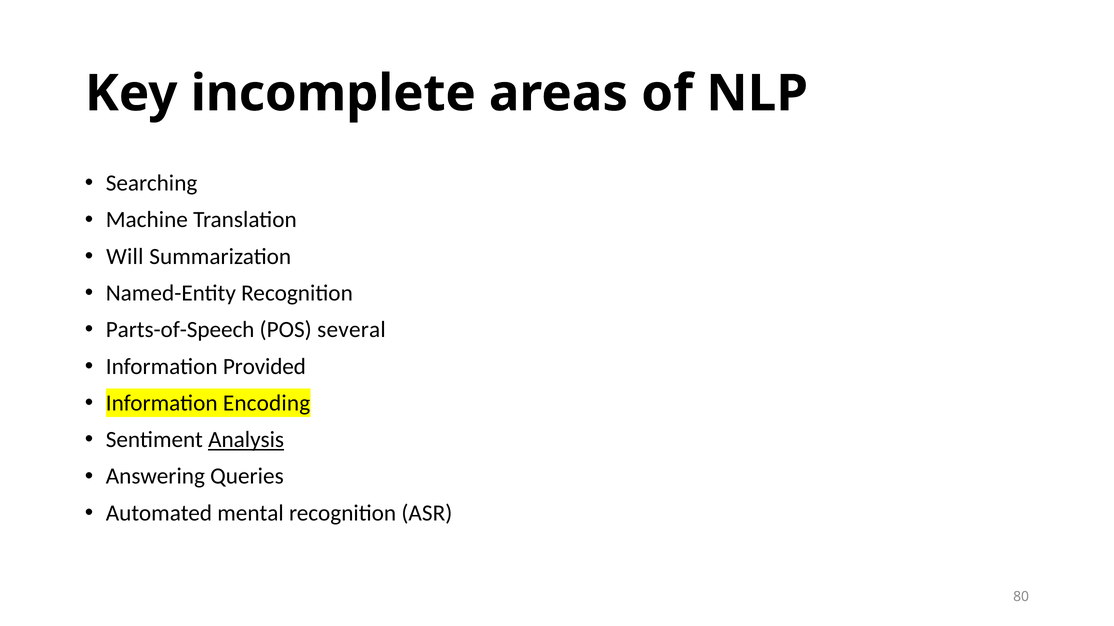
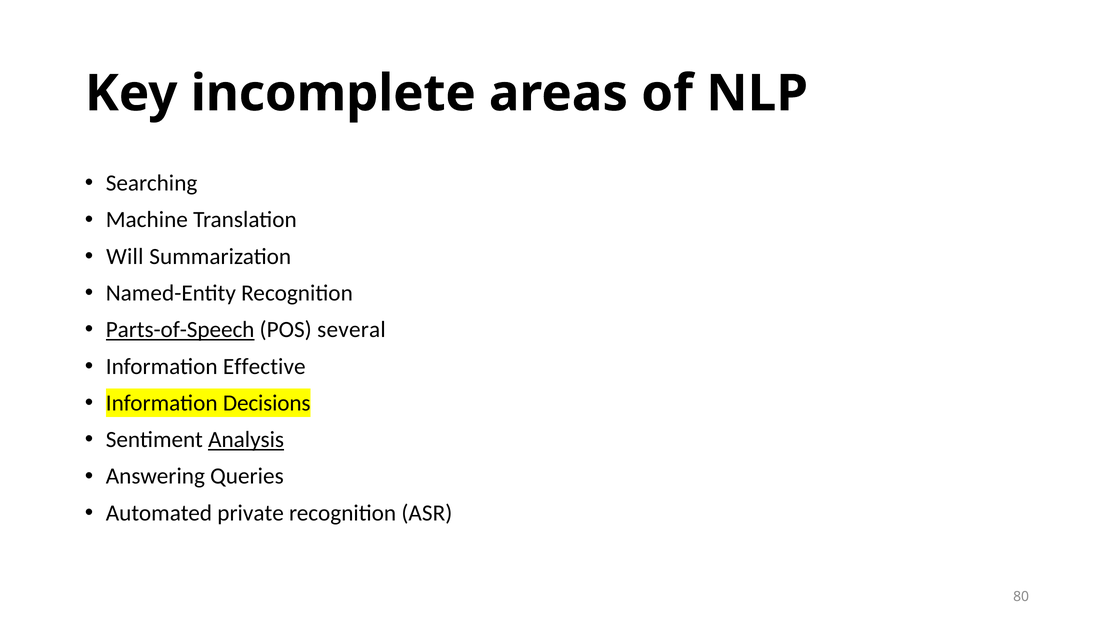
Parts-of-Speech underline: none -> present (180, 330)
Provided: Provided -> Effective (264, 367)
Encoding: Encoding -> Decisions (267, 403)
mental: mental -> private (251, 513)
